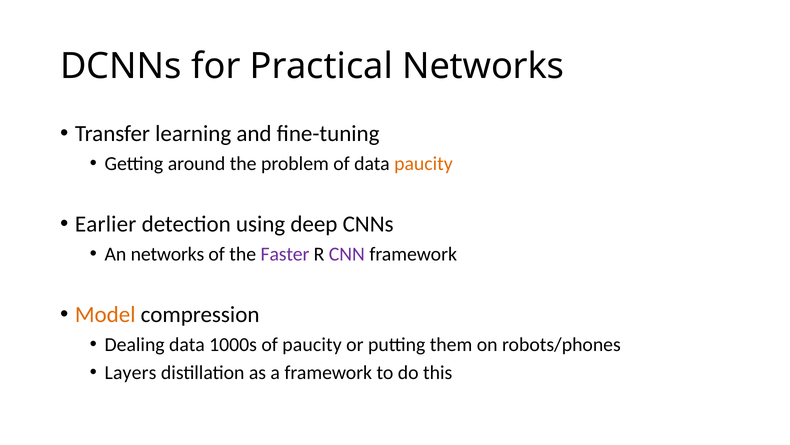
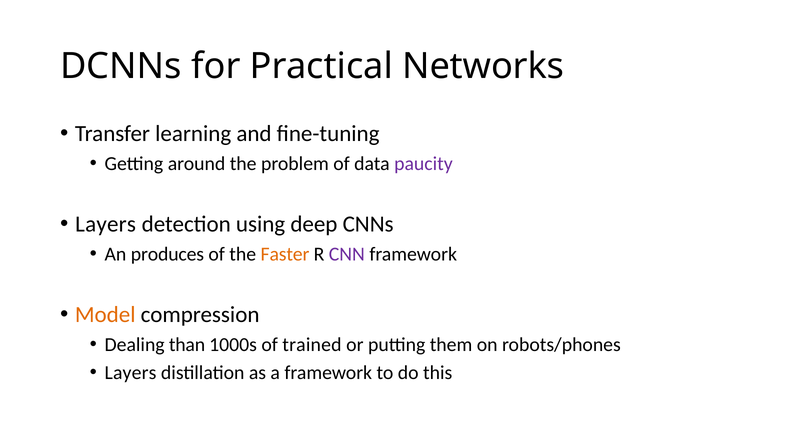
paucity colour: orange -> purple (423, 163)
Earlier: Earlier -> Layers (106, 224)
An networks: networks -> produces (167, 254)
Faster colour: purple -> orange (285, 254)
Dealing data: data -> than (187, 344)
of paucity: paucity -> trained (312, 344)
